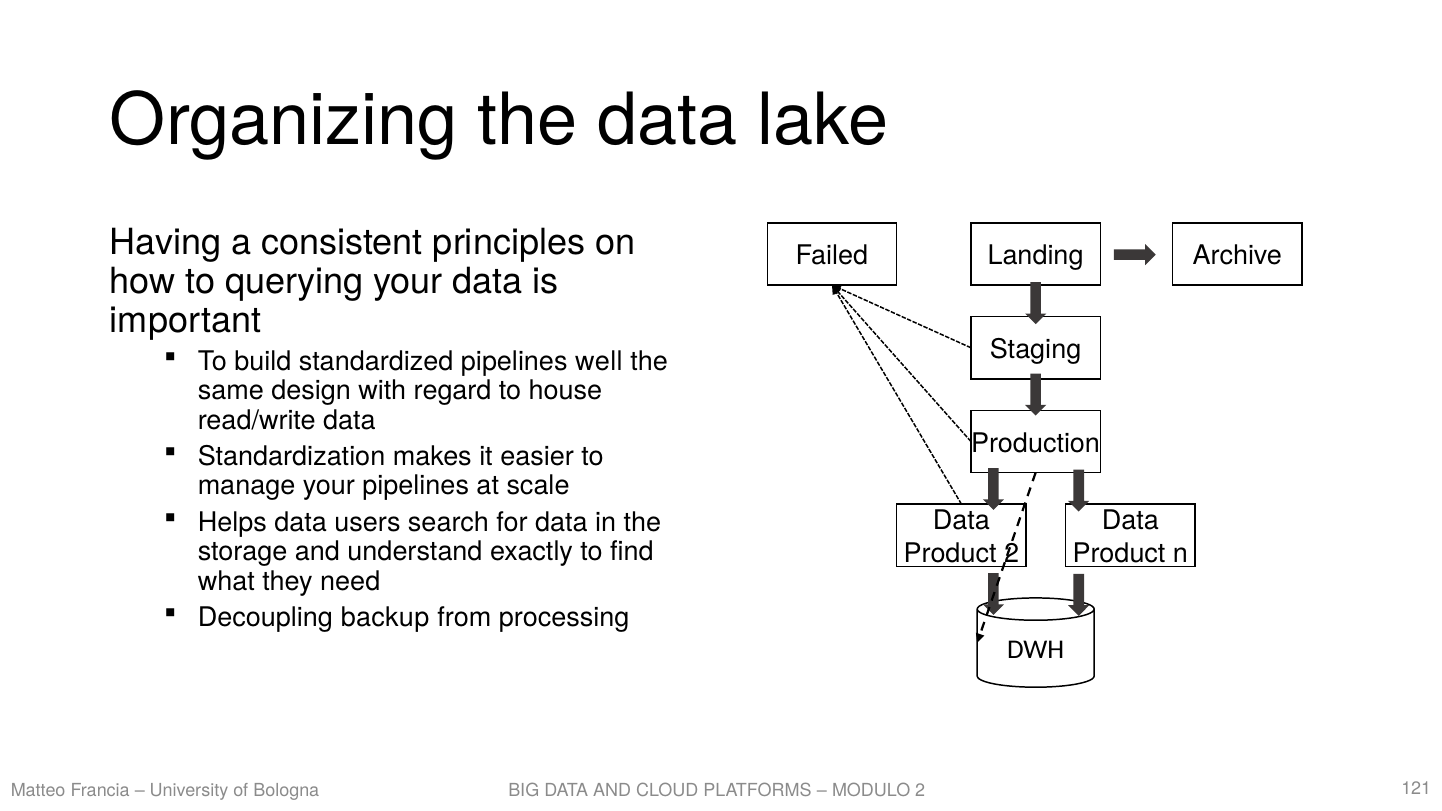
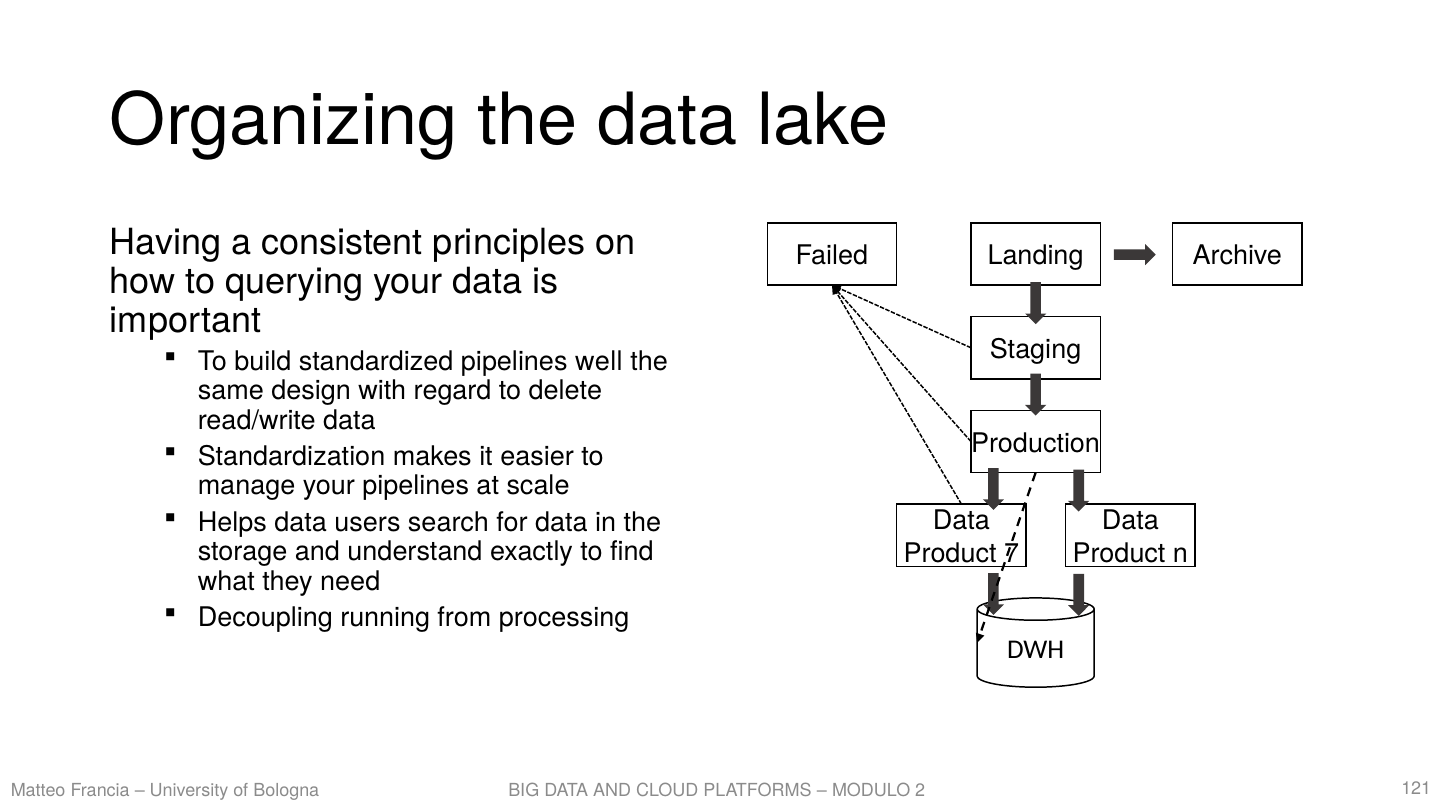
house: house -> delete (565, 391)
Product 2: 2 -> 7 (1012, 553)
backup: backup -> running (385, 618)
